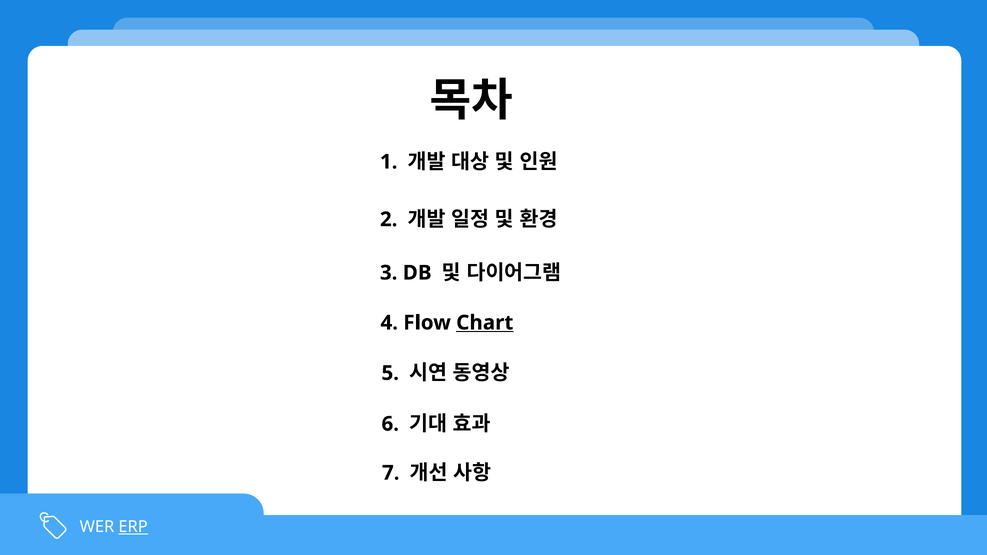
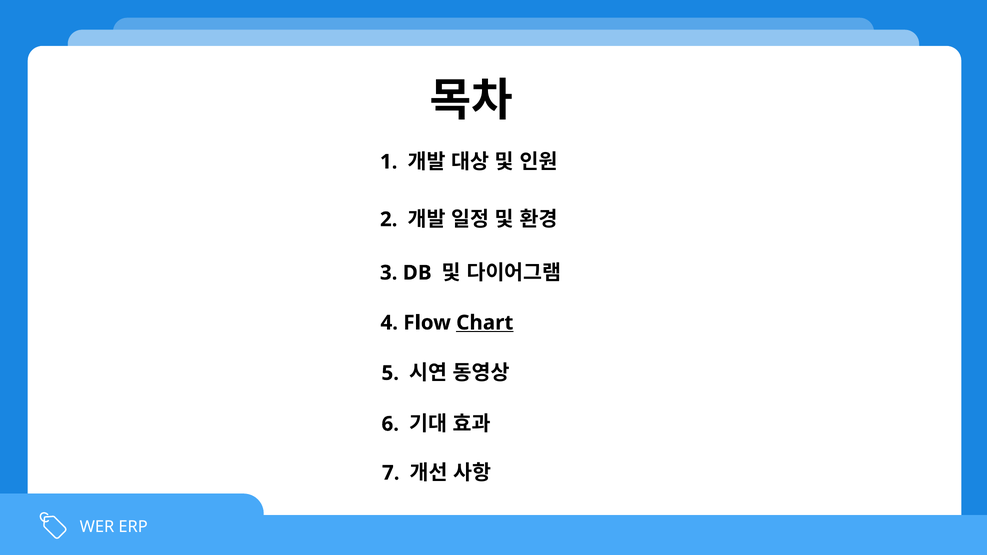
ERP underline: present -> none (133, 527)
